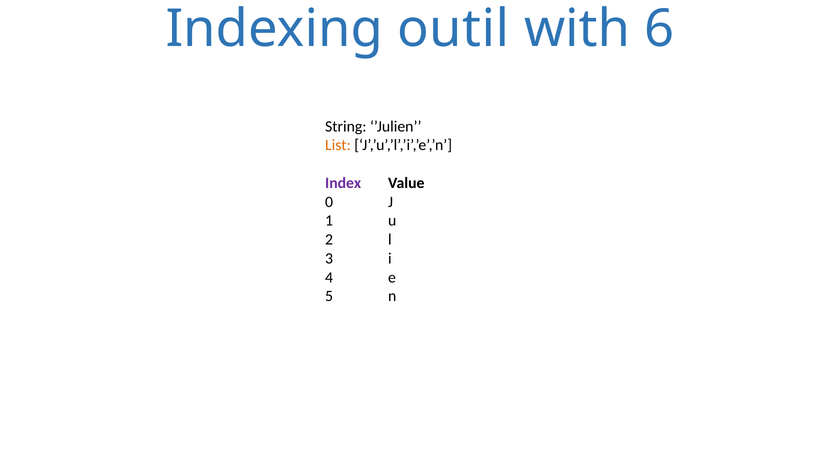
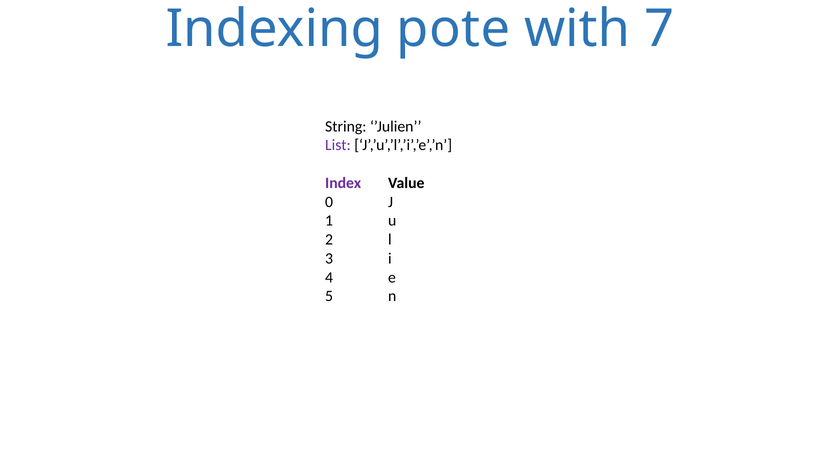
outil: outil -> pote (453, 29)
6: 6 -> 7 (659, 29)
List colour: orange -> purple (338, 145)
